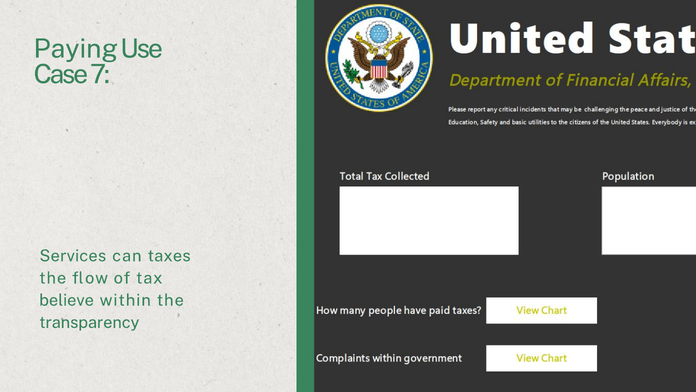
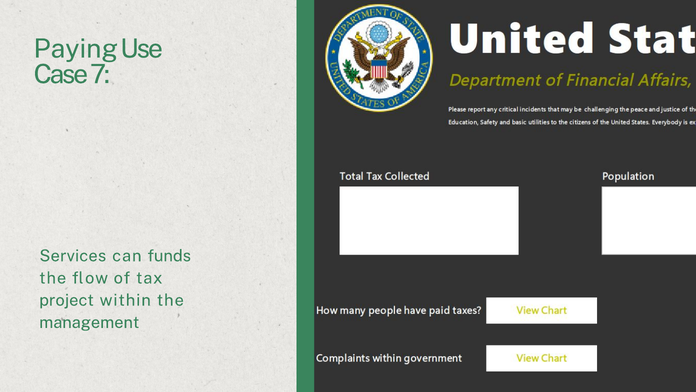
taxes: taxes -> funds (169, 256)
believe: believe -> project (66, 300)
transparency: transparency -> management (89, 322)
